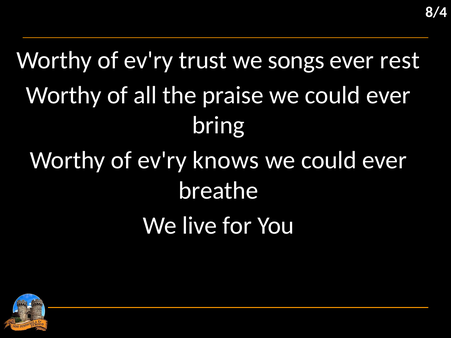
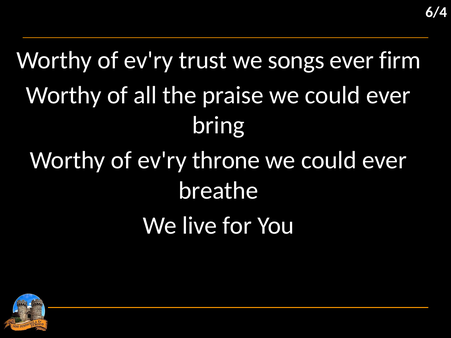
8/4: 8/4 -> 6/4 (436, 12)
rest: rest -> firm (400, 60)
knows: knows -> throne (226, 161)
